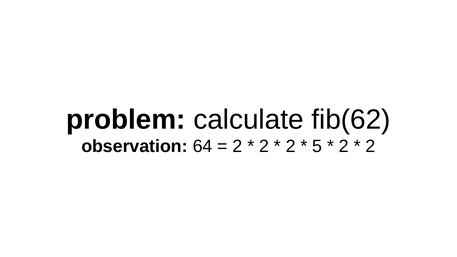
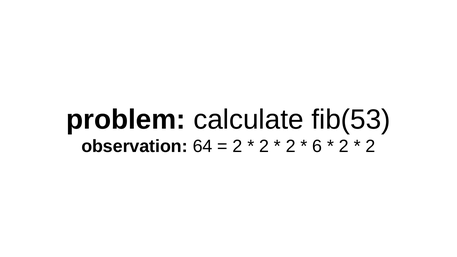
fib(62: fib(62 -> fib(53 (351, 120)
5: 5 -> 6 (317, 147)
